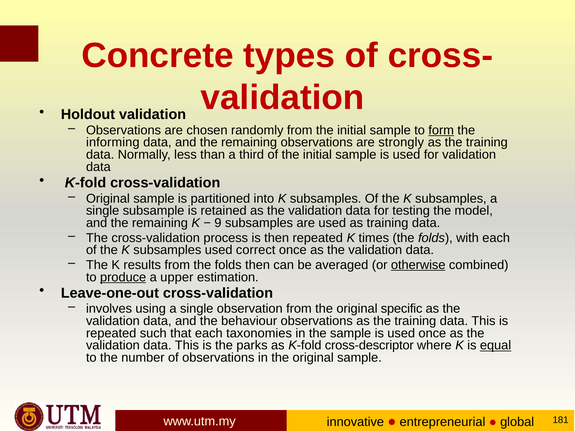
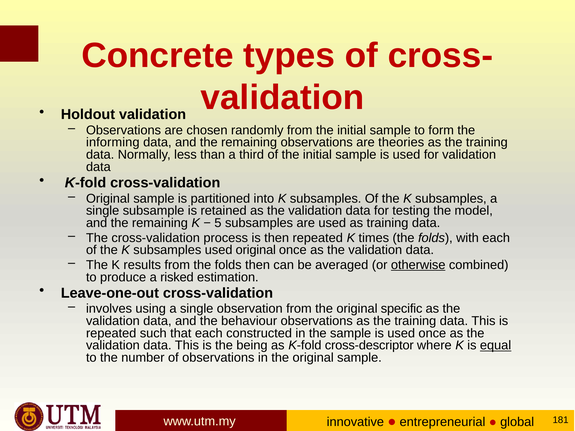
form underline: present -> none (441, 130)
strongly: strongly -> theories (401, 143)
9: 9 -> 5 (218, 223)
used correct: correct -> original (256, 250)
produce underline: present -> none (123, 277)
upper: upper -> risked (177, 277)
taxonomies: taxonomies -> constructed (259, 333)
parks: parks -> being (252, 346)
